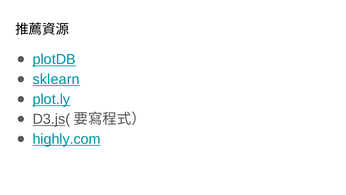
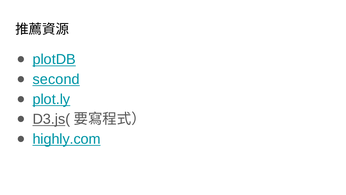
sklearn: sklearn -> second (56, 79)
